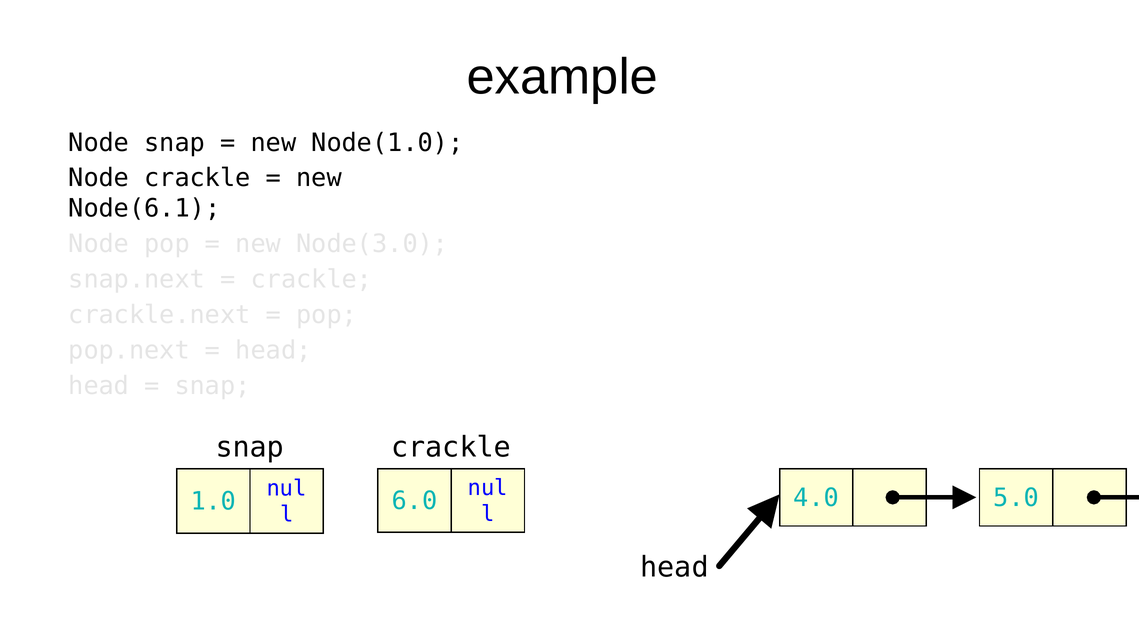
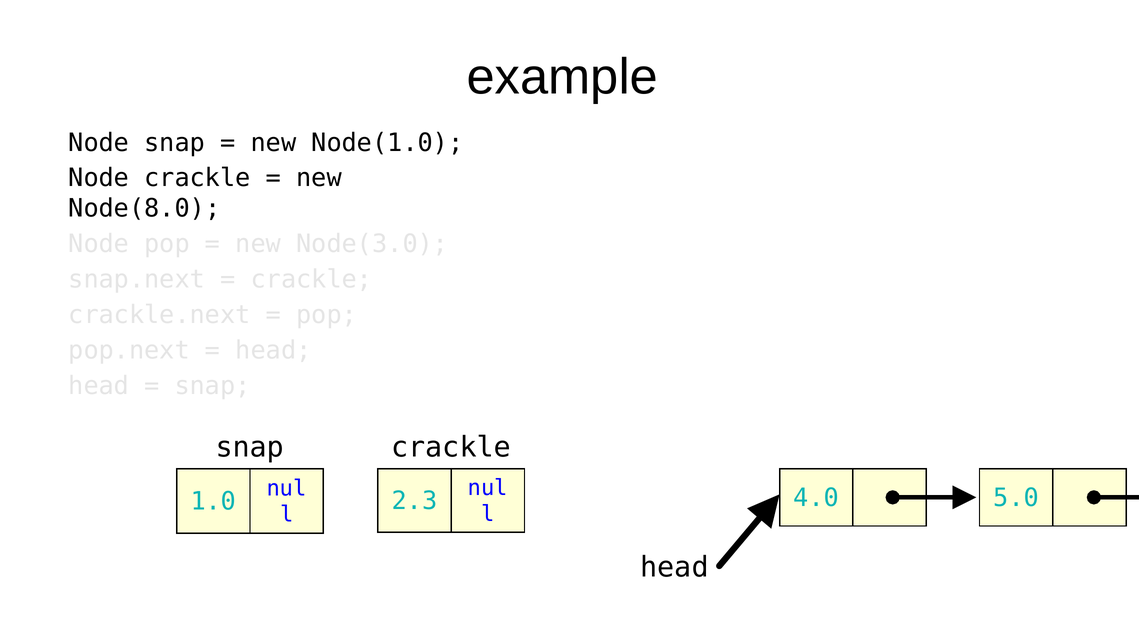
Node(6.1: Node(6.1 -> Node(8.0 (144, 208)
6.0: 6.0 -> 2.3 (415, 501)
